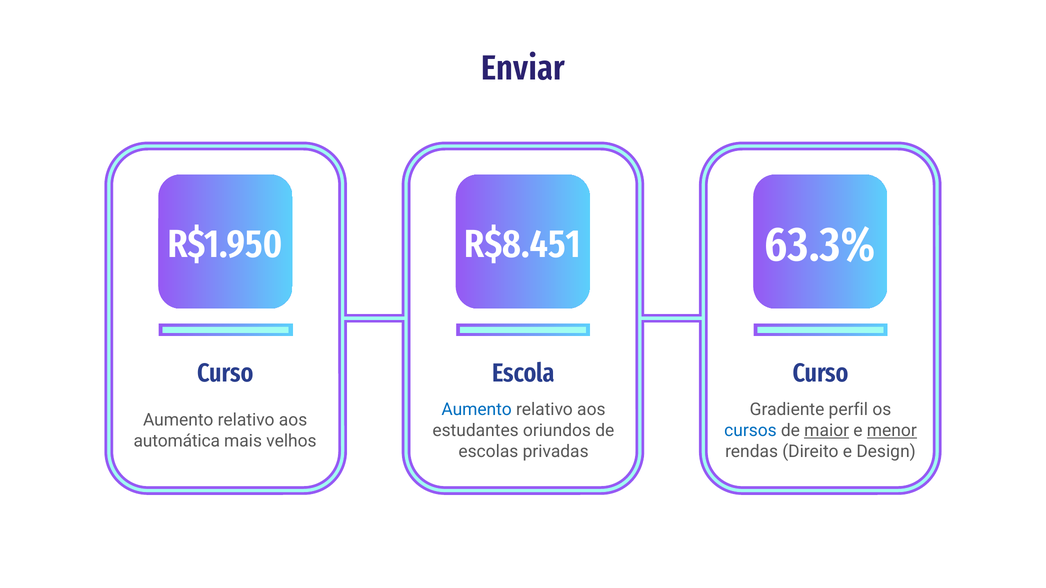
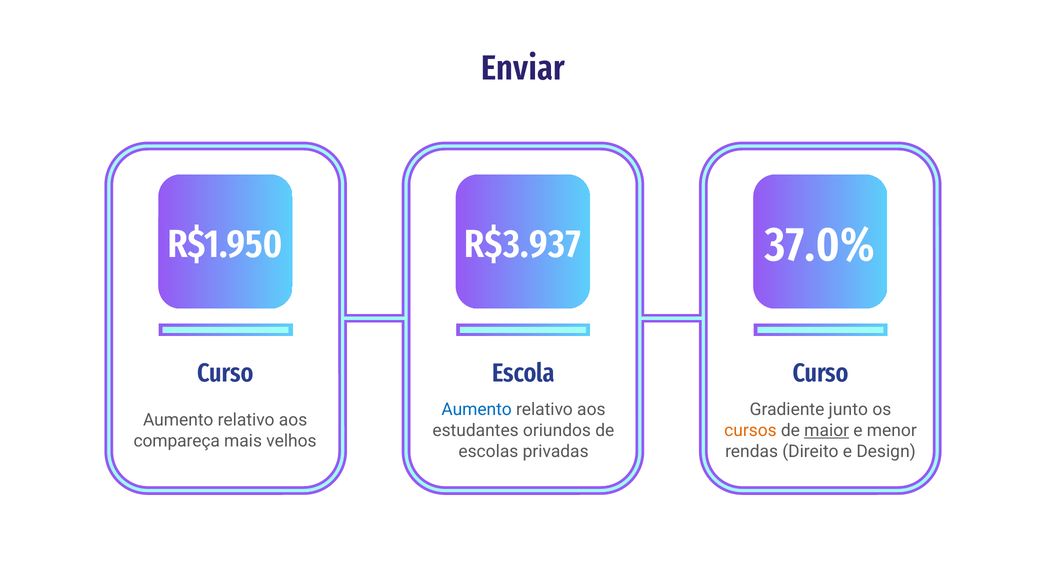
63.3%: 63.3% -> 37.0% (820, 245)
R$8.451: R$8.451 -> R$3.937 (523, 244)
perfil: perfil -> junto (848, 410)
cursos colour: blue -> orange (750, 431)
menor underline: present -> none (892, 431)
automática: automática -> compareça (177, 441)
